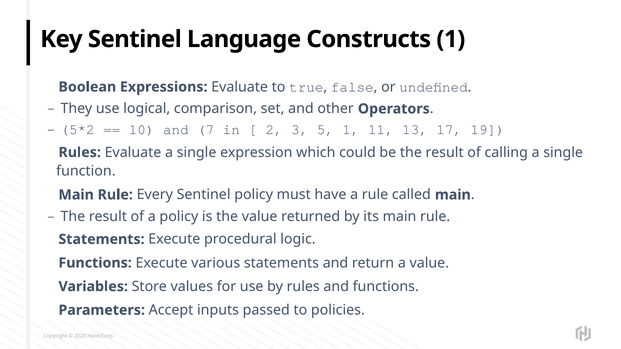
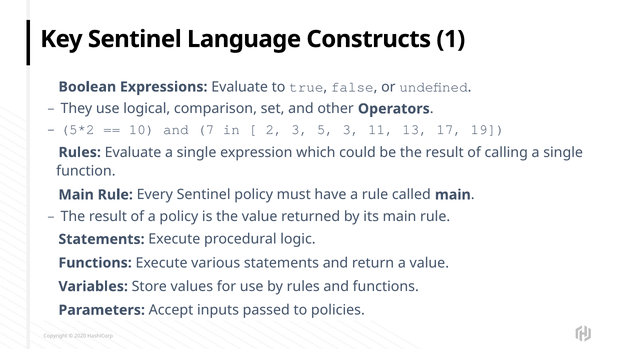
5 1: 1 -> 3 (351, 130)
